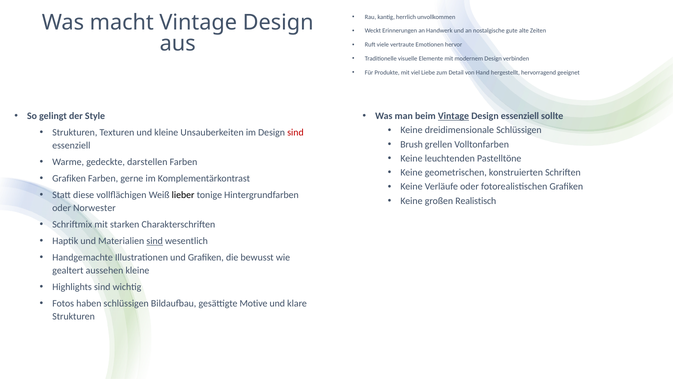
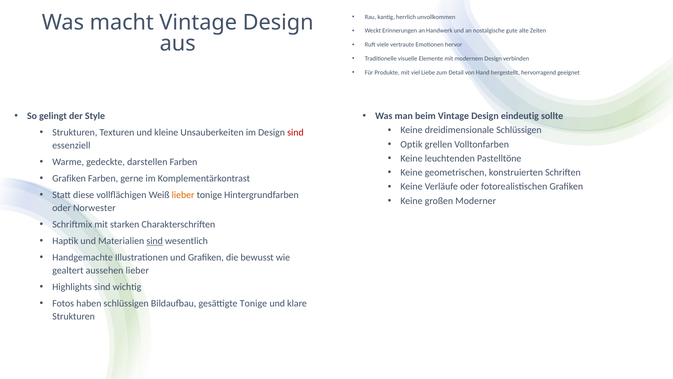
Vintage underline: present -> none (453, 116)
Design essenziell: essenziell -> eindeutig (520, 116)
Brush: Brush -> Optik (411, 144)
lieber colour: black -> orange (183, 195)
Realistisch: Realistisch -> Moderner (476, 201)
aussehen kleine: kleine -> lieber (137, 270)
gesättigte Motive: Motive -> Tonige (253, 303)
